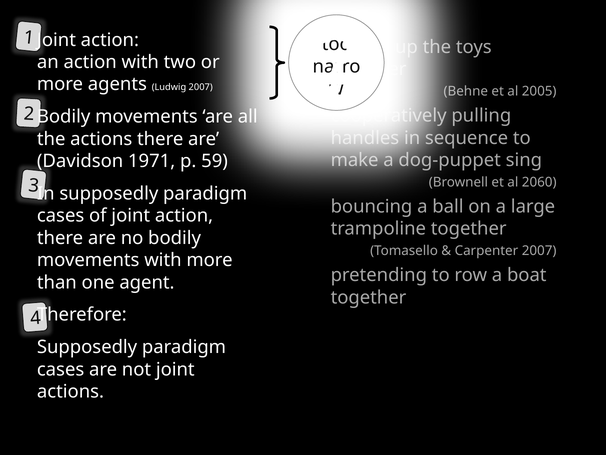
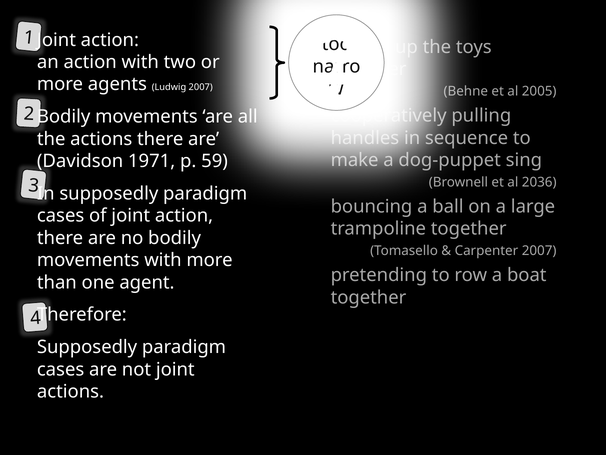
2060: 2060 -> 2036 (539, 182)
